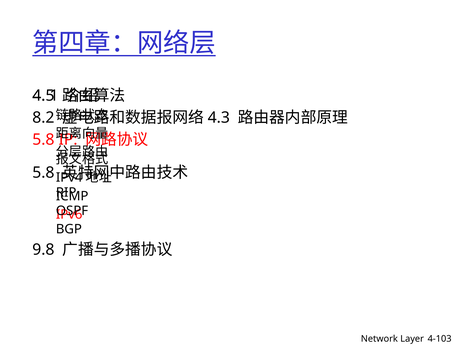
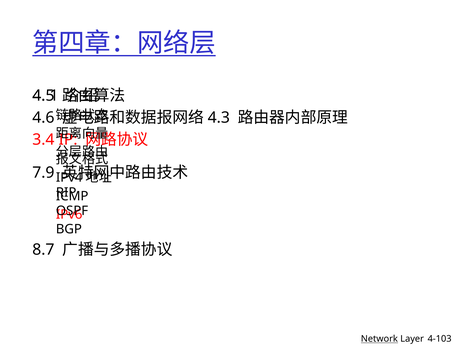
8.2: 8.2 -> 4.6 (43, 118)
5.8: 5.8 -> 3.4 (43, 140)
5.8: 5.8 -> 7.9 (43, 173)
9.8: 9.8 -> 8.7 (43, 250)
Network underline: none -> present (379, 339)
